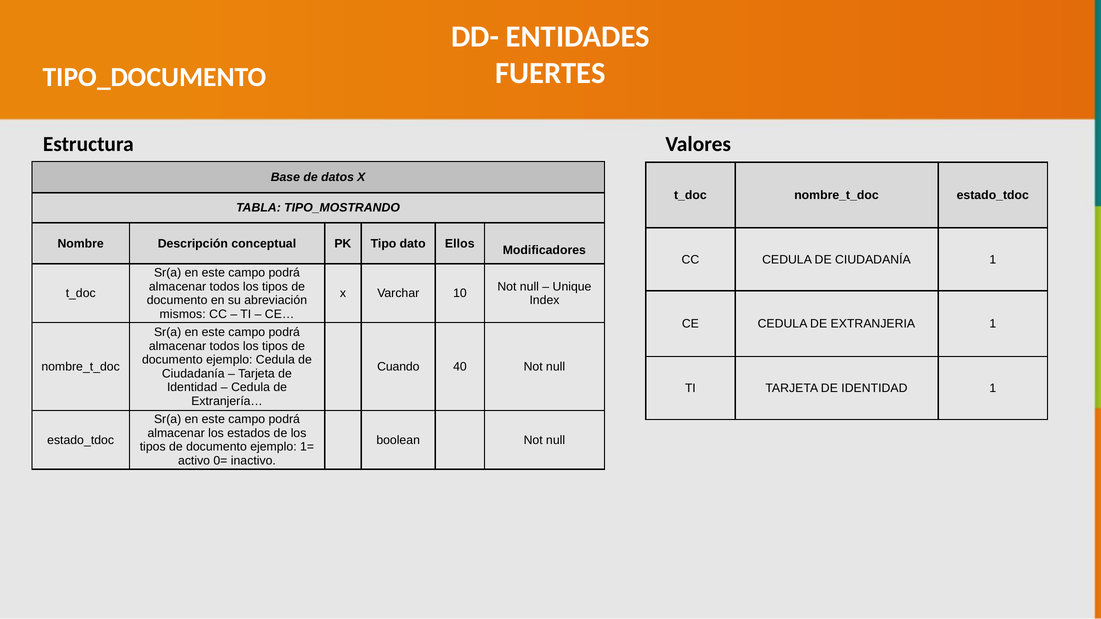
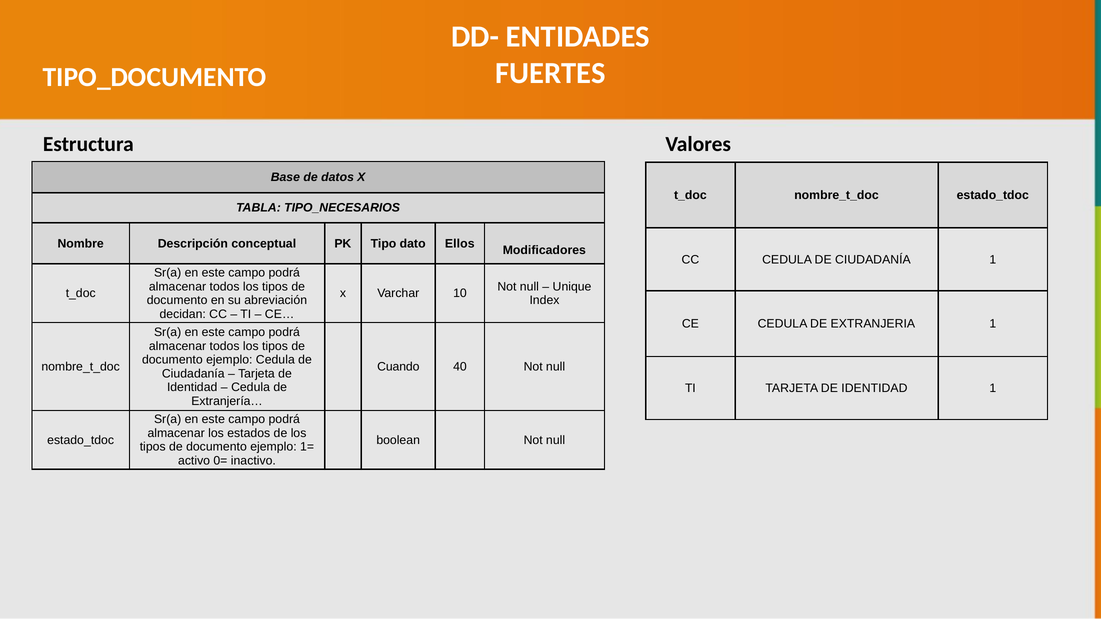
TIPO_MOSTRANDO: TIPO_MOSTRANDO -> TIPO_NECESARIOS (342, 208)
mismos: mismos -> decidan (183, 314)
